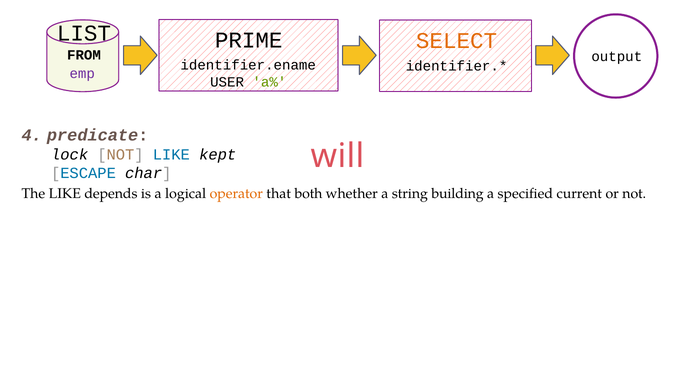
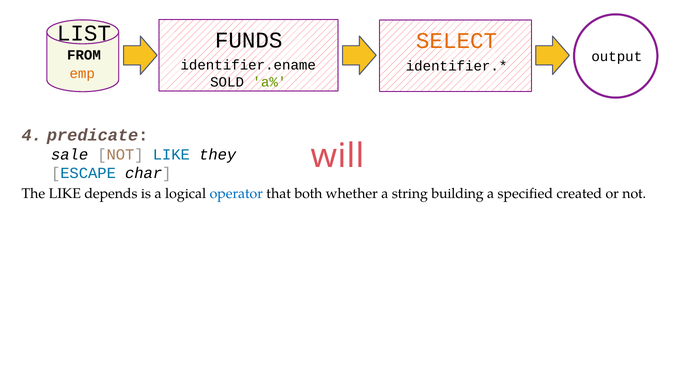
PRIME: PRIME -> FUNDS (249, 41)
emp colour: purple -> orange (82, 73)
USER: USER -> SOLD (227, 82)
lock: lock -> sale (70, 155)
kept: kept -> they (218, 155)
operator colour: orange -> blue (236, 194)
current: current -> created (579, 194)
